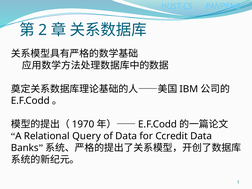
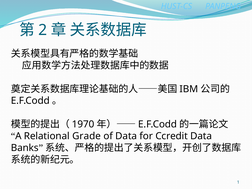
Query: Query -> Grade (87, 136)
